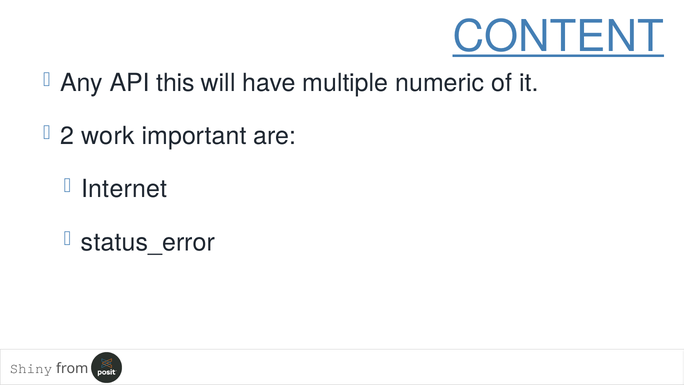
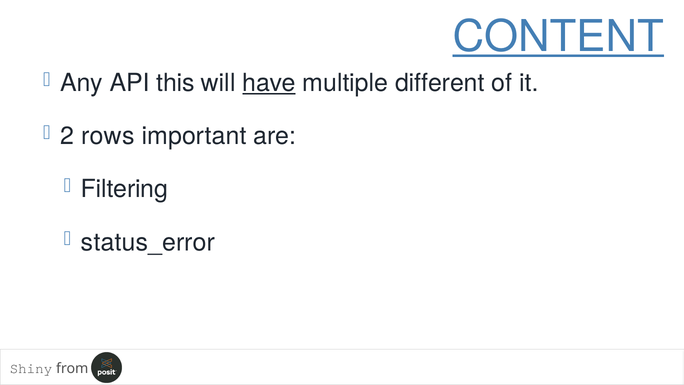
have underline: none -> present (269, 83)
numeric: numeric -> different (440, 83)
work: work -> rows (108, 136)
Internet: Internet -> Filtering (124, 189)
